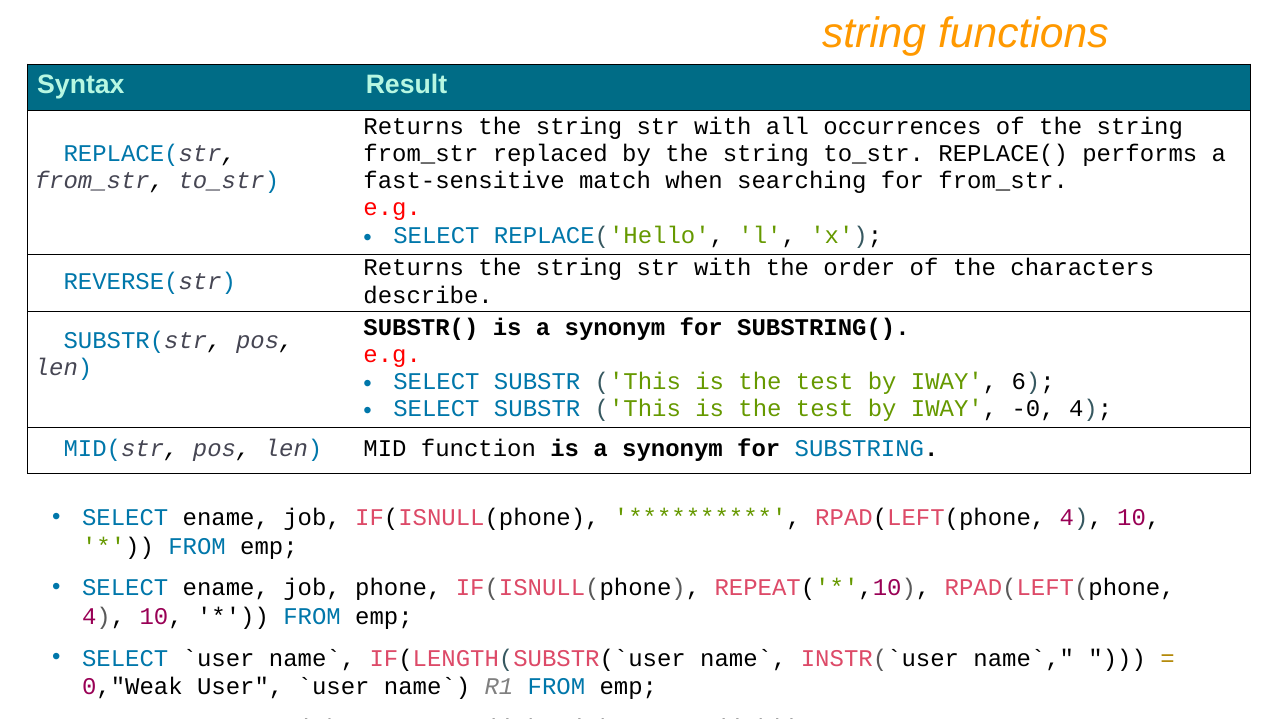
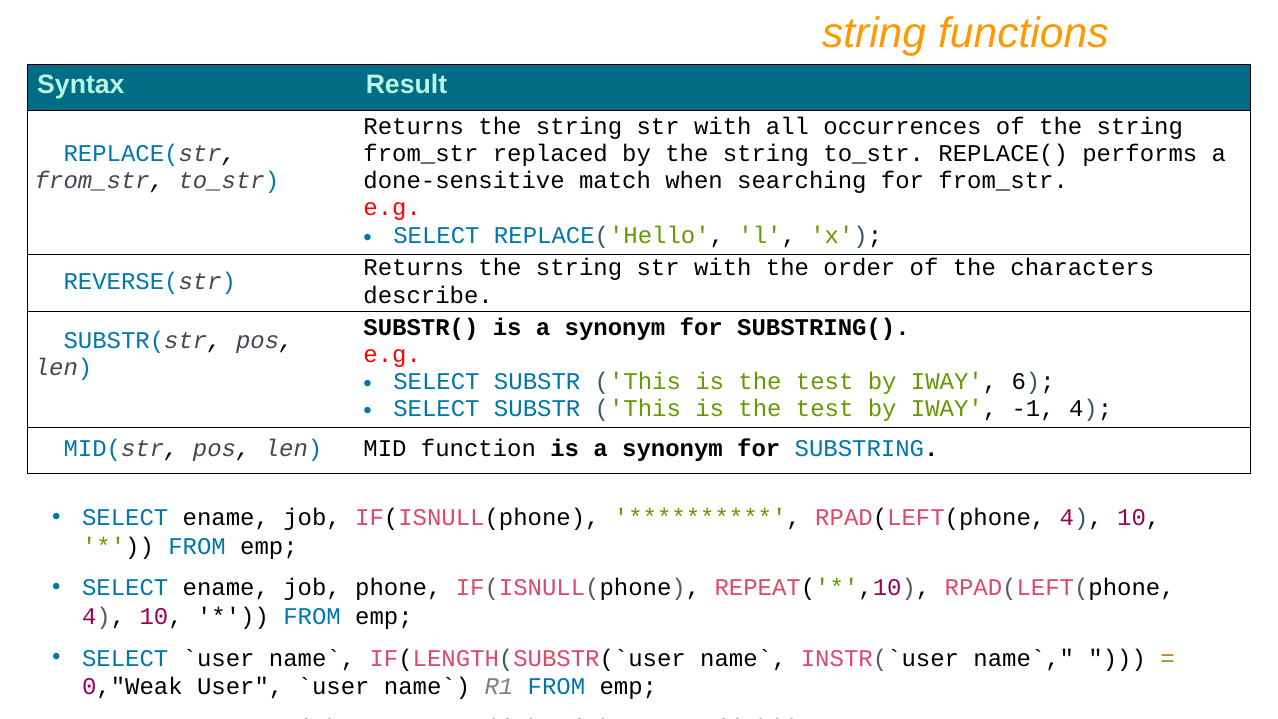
fast-sensitive: fast-sensitive -> done-sensitive (464, 181)
-0: -0 -> -1 (1033, 409)
